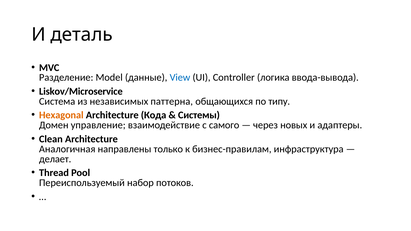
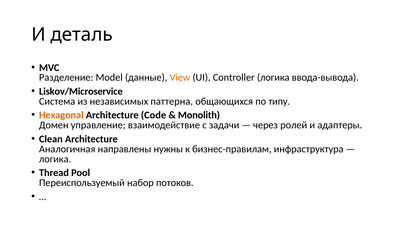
View colour: blue -> orange (180, 78)
Кода: Кода -> Code (154, 115)
Системы: Системы -> Monolith (199, 115)
самого: самого -> задачи (224, 125)
новых: новых -> ролей (294, 125)
только: только -> нужны (168, 149)
делает: делает -> логика (55, 159)
